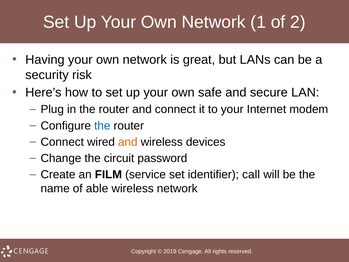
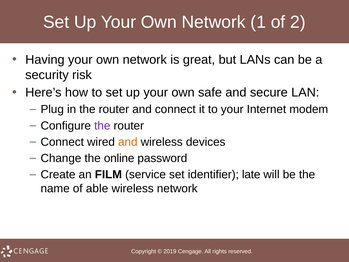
the colour: blue -> purple (102, 126)
circuit: circuit -> online (119, 158)
call: call -> late (251, 174)
